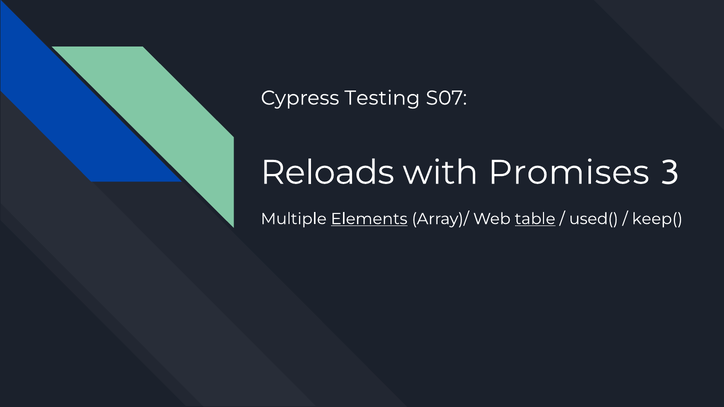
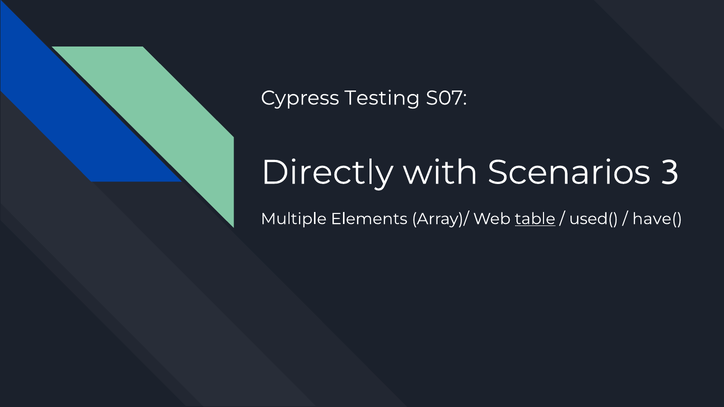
Reloads: Reloads -> Directly (327, 173)
Promises: Promises -> Scenarios (569, 173)
Elements underline: present -> none (369, 219)
keep(: keep( -> have( (657, 219)
